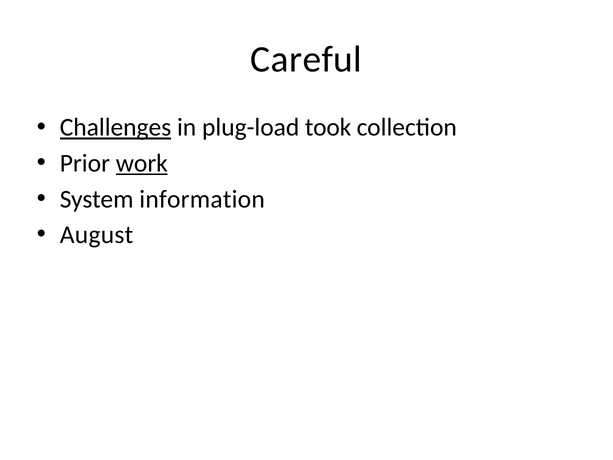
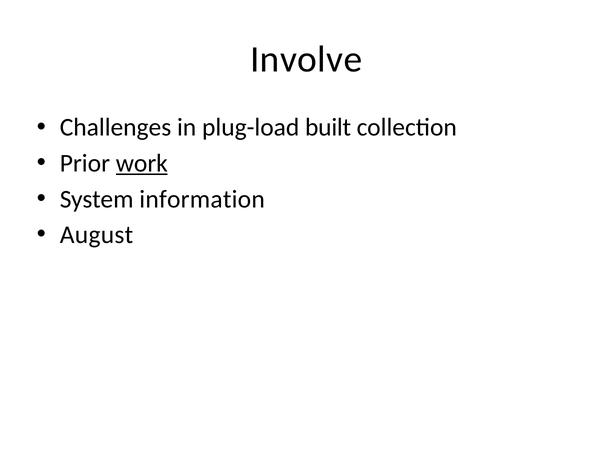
Careful: Careful -> Involve (306, 59)
Challenges underline: present -> none (116, 127)
took: took -> built (328, 127)
